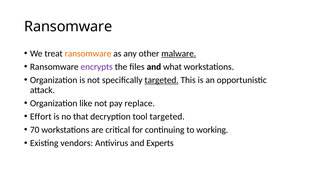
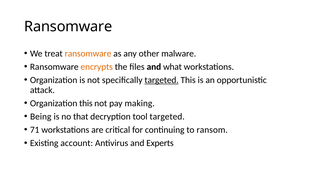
malware underline: present -> none (179, 53)
encrypts colour: purple -> orange (97, 67)
Organization like: like -> this (86, 103)
replace: replace -> making (140, 103)
Effort: Effort -> Being (41, 116)
70: 70 -> 71 (35, 130)
working: working -> ransom (212, 130)
vendors: vendors -> account (77, 143)
